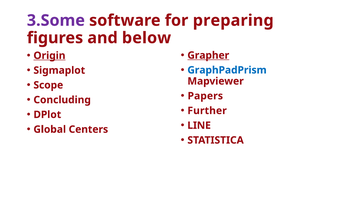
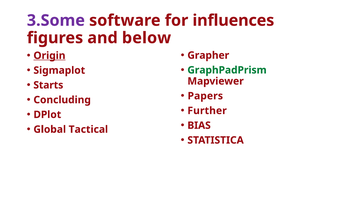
preparing: preparing -> influences (233, 20)
Grapher underline: present -> none (208, 55)
GraphPadPrism colour: blue -> green (227, 70)
Scope: Scope -> Starts (48, 85)
LINE: LINE -> BIAS (199, 125)
Centers: Centers -> Tactical (88, 129)
